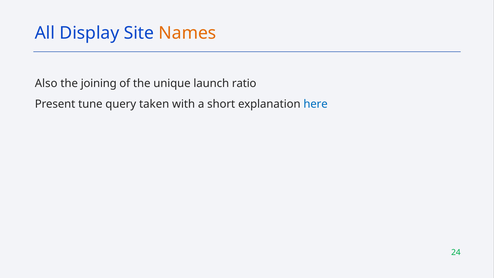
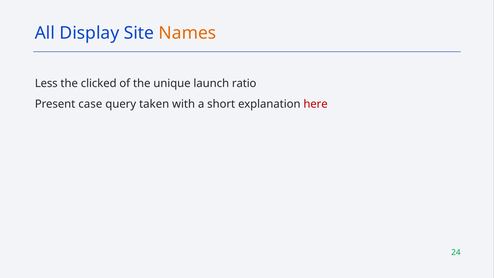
Also: Also -> Less (46, 83)
joining: joining -> clicked (99, 83)
tune: tune -> case (90, 104)
here colour: blue -> red (316, 104)
